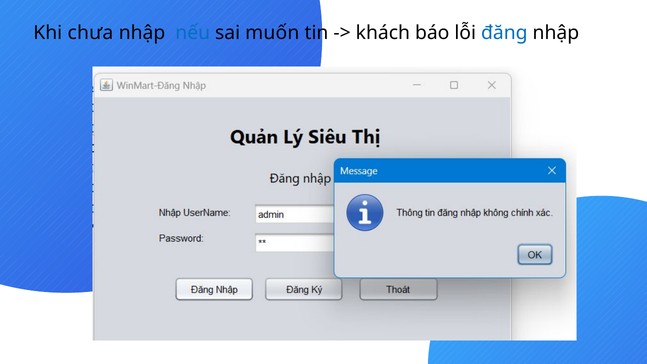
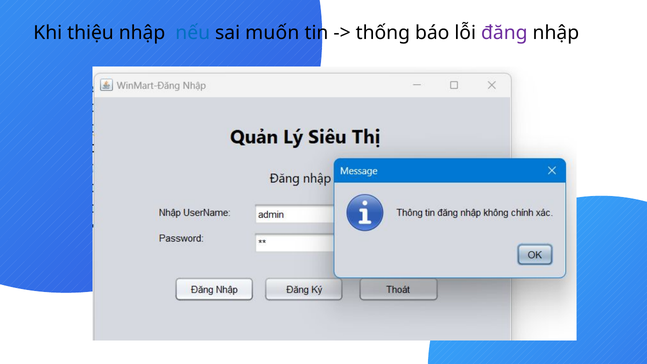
chưa: chưa -> thiệu (91, 33)
khách: khách -> thống (383, 33)
đăng colour: blue -> purple (504, 33)
